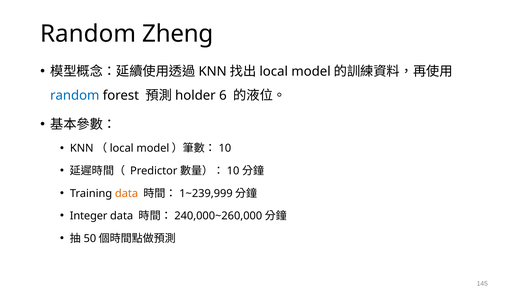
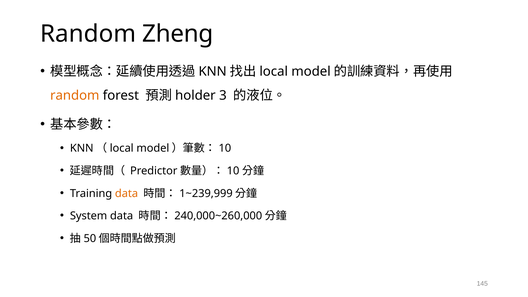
random colour: blue -> orange (75, 95)
6: 6 -> 3 (223, 95)
Integer: Integer -> System (89, 216)
